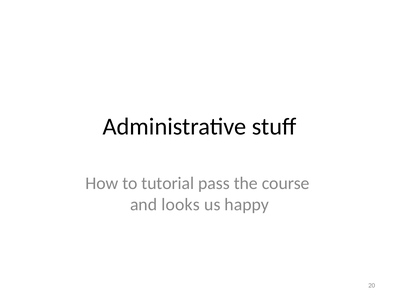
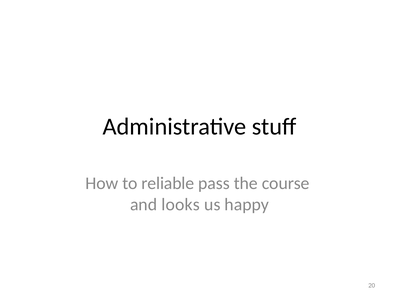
tutorial: tutorial -> reliable (168, 183)
